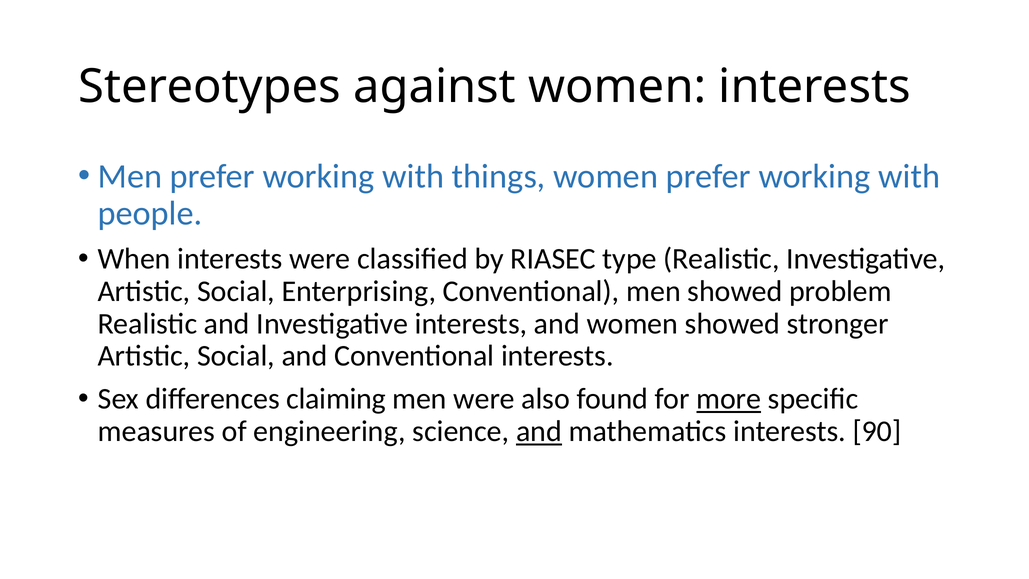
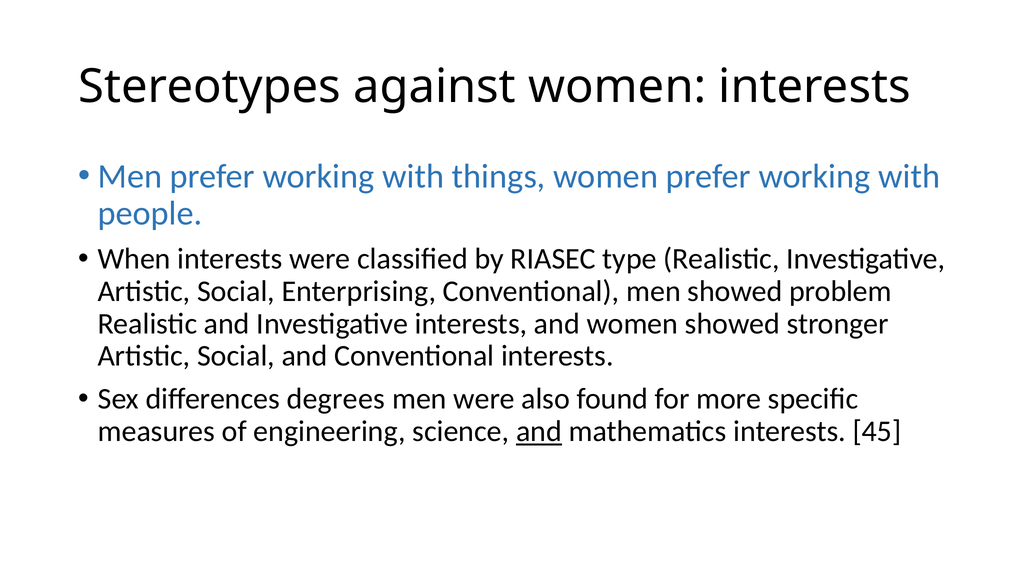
claiming: claiming -> degrees (336, 399)
more underline: present -> none (729, 399)
90: 90 -> 45 (877, 431)
